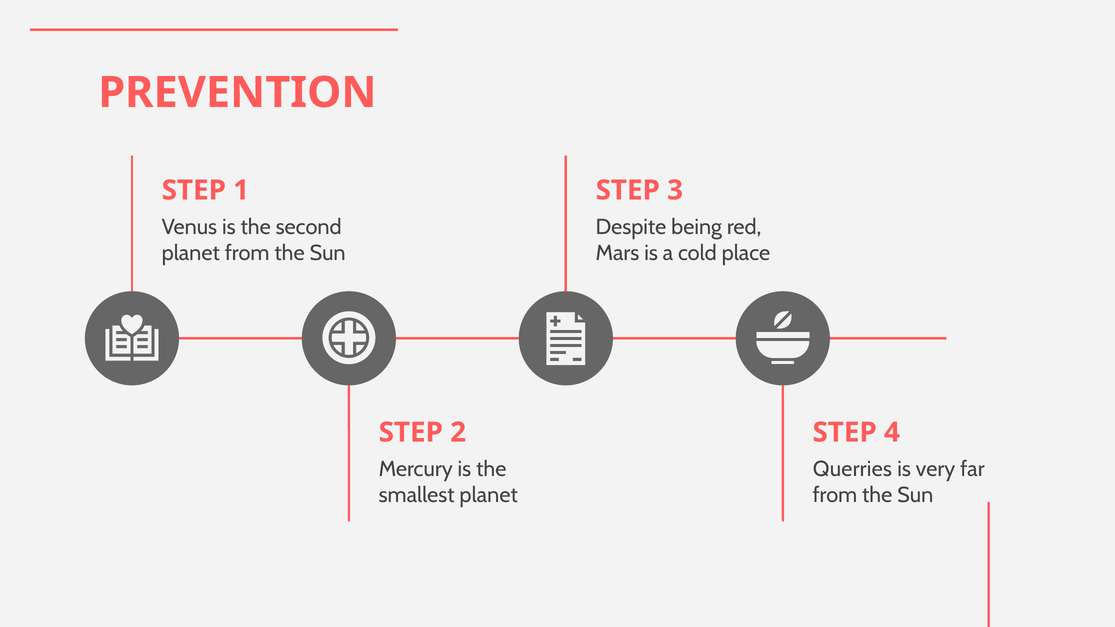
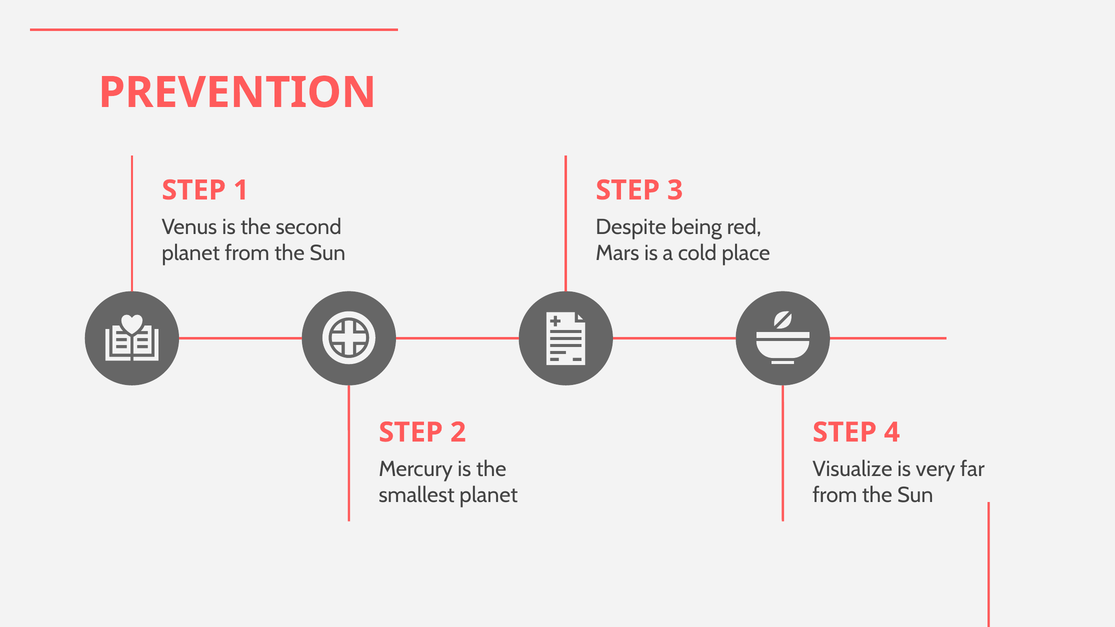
Querries: Querries -> Visualize (852, 469)
